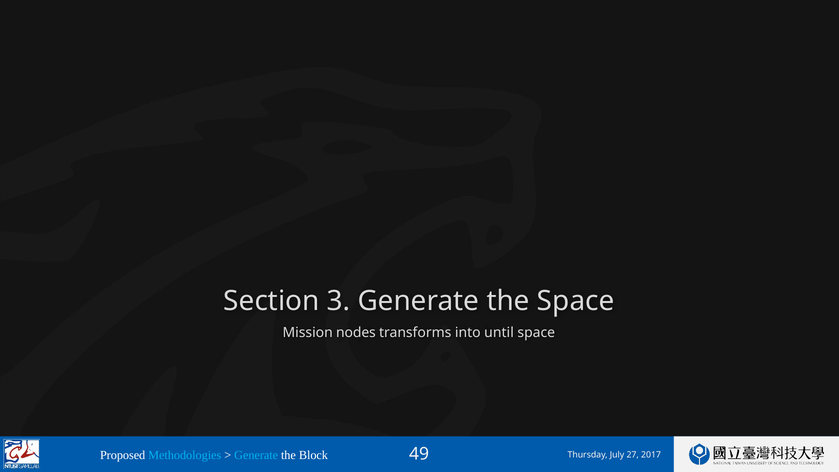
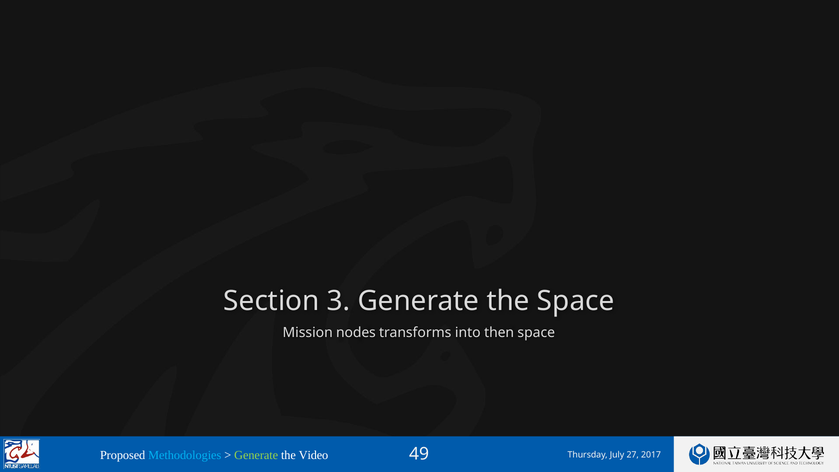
until: until -> then (499, 333)
Generate colour: light blue -> light green (256, 455)
Block: Block -> Video (314, 455)
